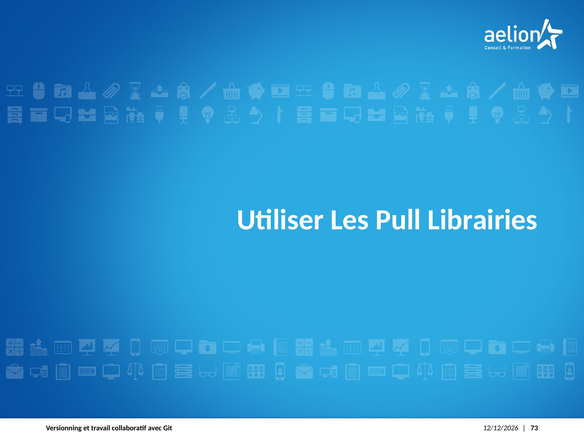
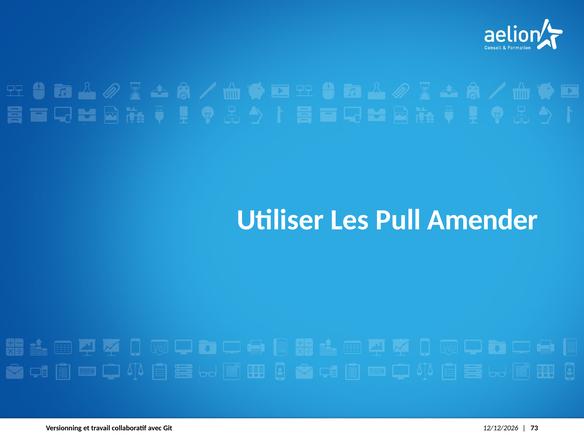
Librairies: Librairies -> Amender (483, 220)
